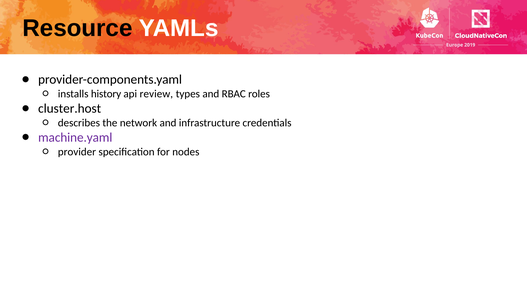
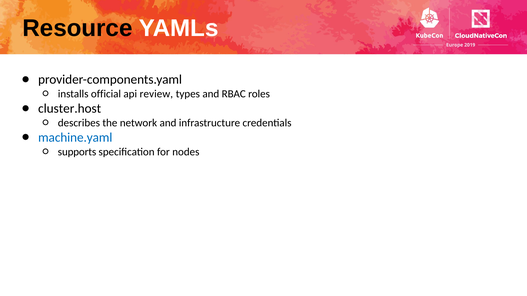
history: history -> official (106, 94)
machine.yaml colour: purple -> blue (75, 138)
provider: provider -> supports (77, 152)
